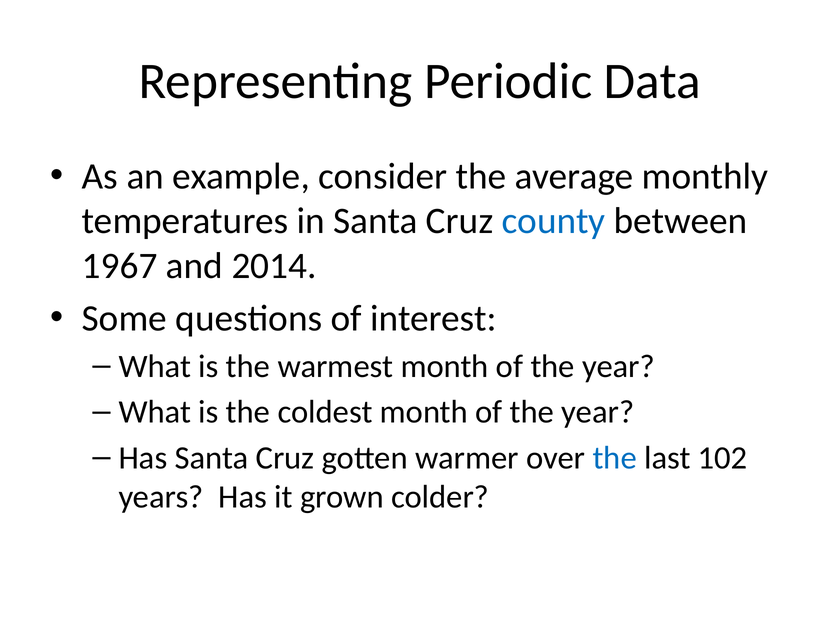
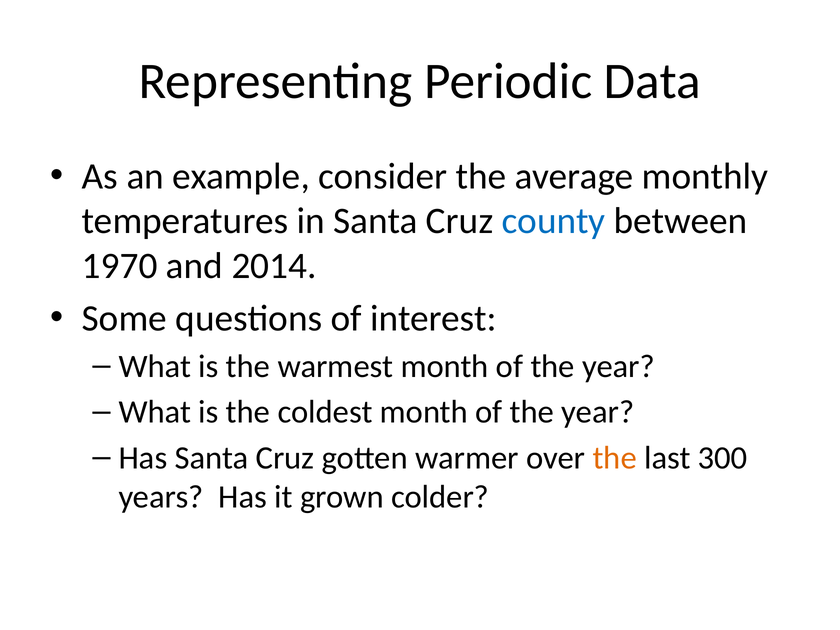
1967: 1967 -> 1970 (120, 266)
the colour: blue -> orange (615, 458)
102: 102 -> 300 (723, 458)
